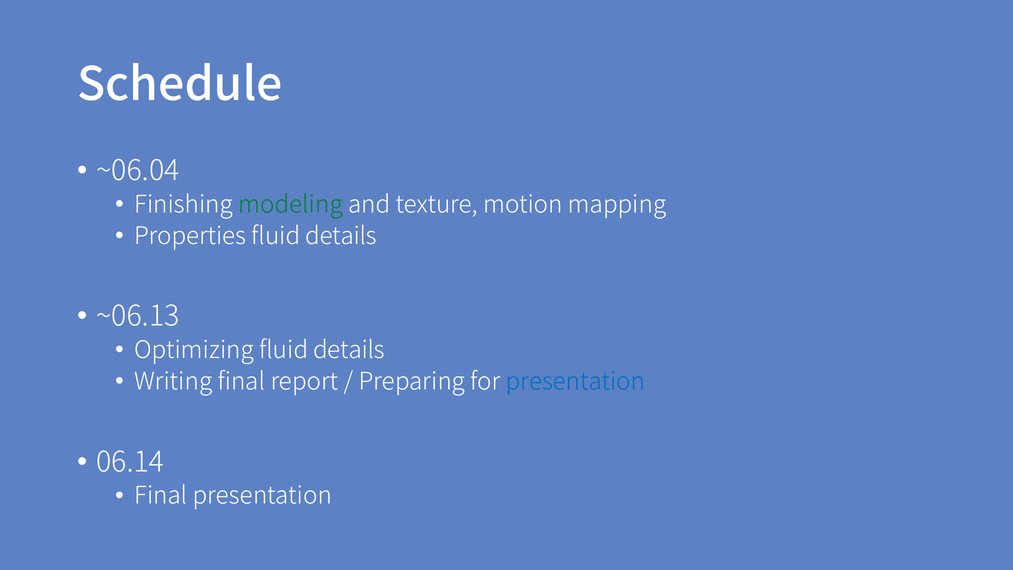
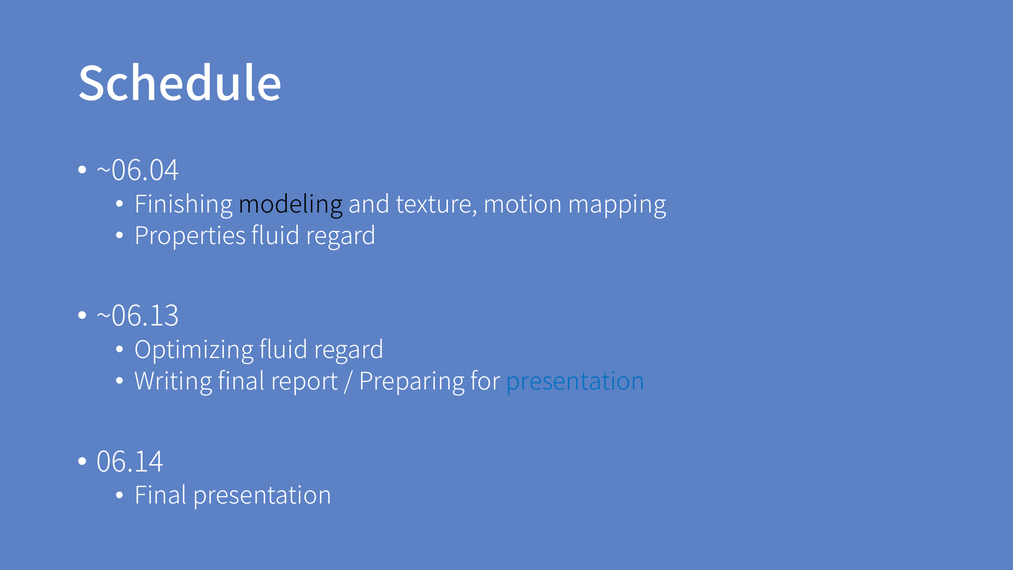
modeling colour: green -> black (291, 205)
details: details -> regard (341, 236)
Optimizing fluid details: details -> regard (349, 350)
